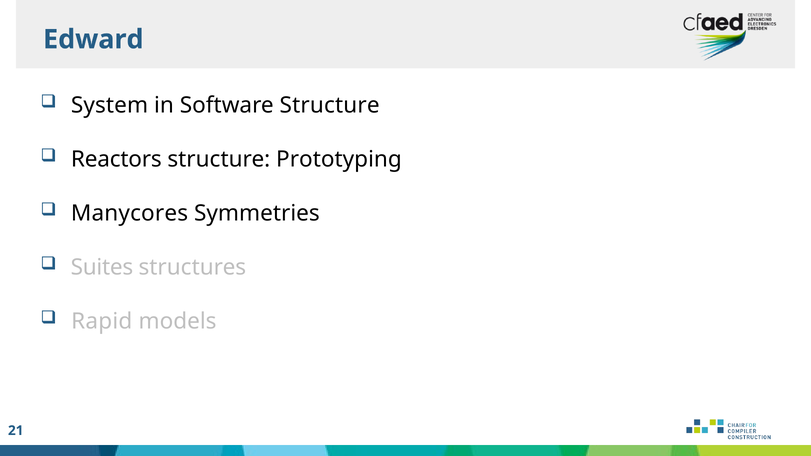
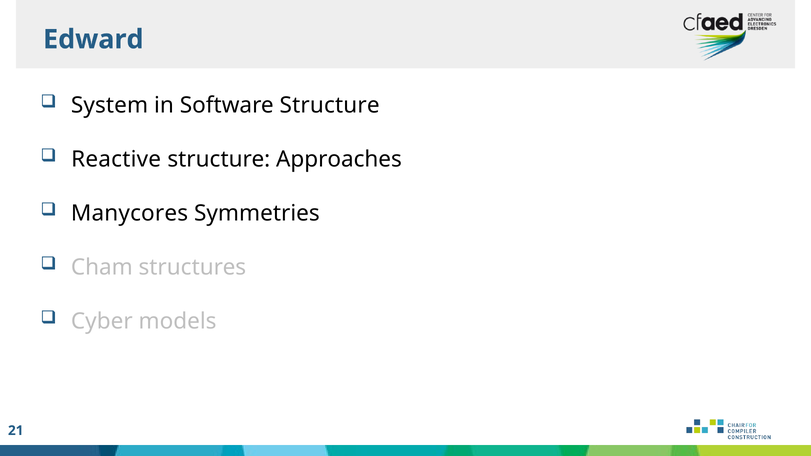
Reactors: Reactors -> Reactive (116, 159)
Prototyping: Prototyping -> Approaches (339, 159)
Suites: Suites -> Cham (102, 267)
Rapid: Rapid -> Cyber (102, 321)
